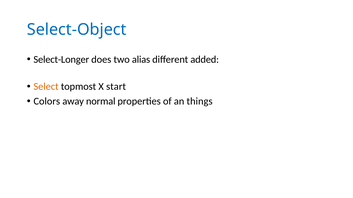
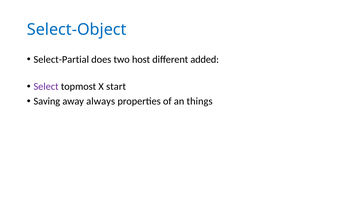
Select-Longer: Select-Longer -> Select-Partial (61, 60)
alias: alias -> host (141, 60)
Select colour: orange -> purple (46, 87)
Colors: Colors -> Saving (47, 102)
normal: normal -> always (101, 102)
